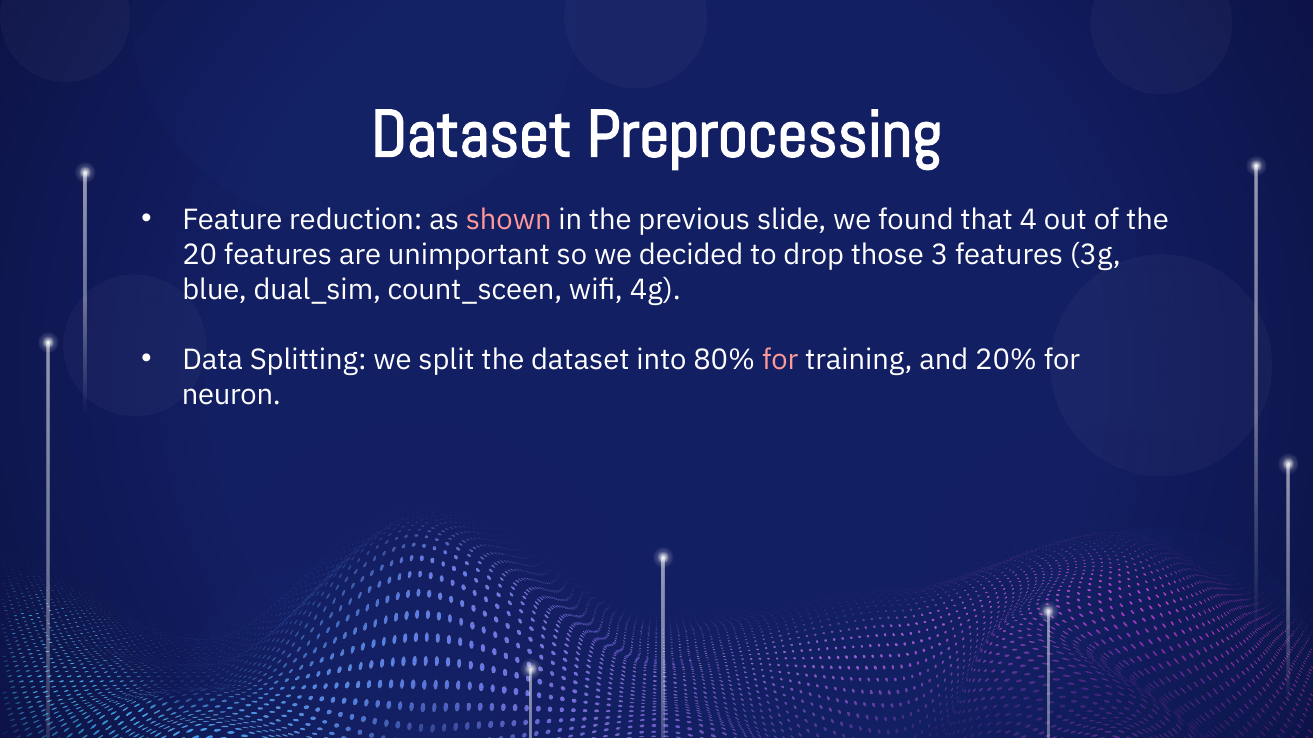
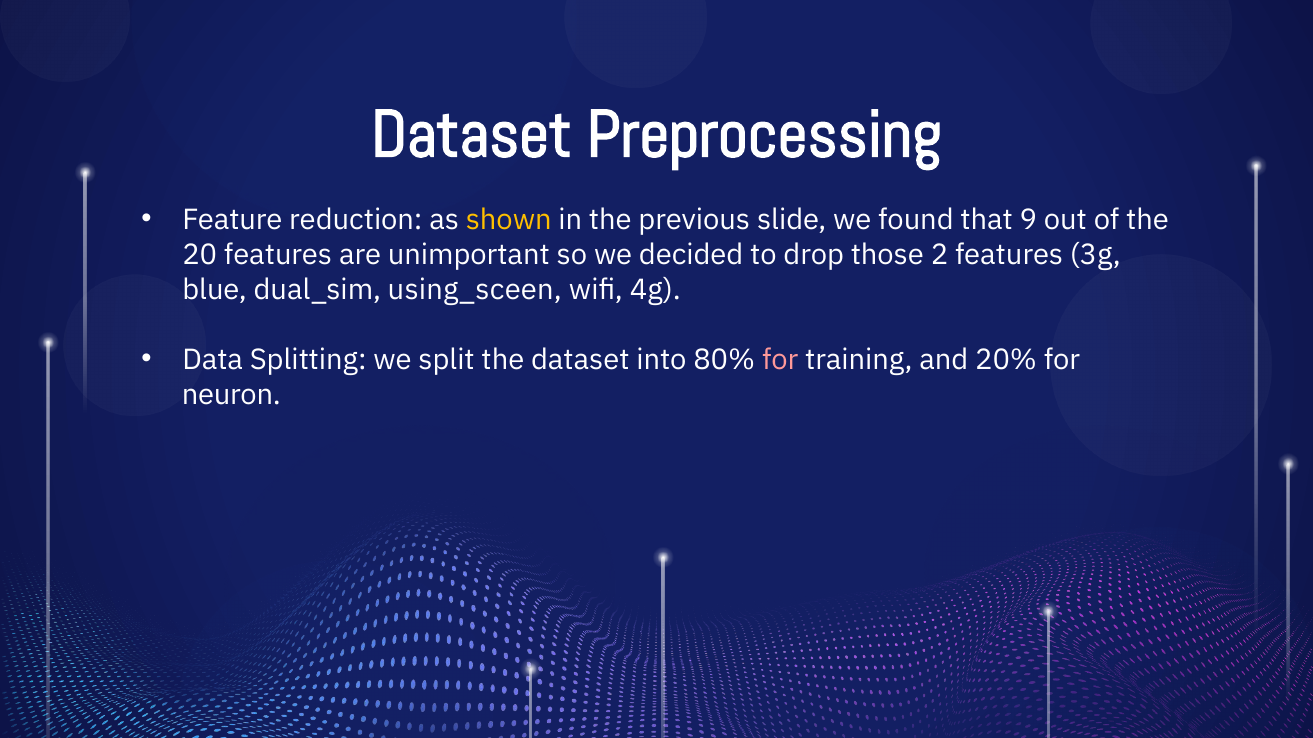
shown colour: pink -> yellow (509, 220)
4: 4 -> 9 (1028, 220)
3: 3 -> 2 (940, 255)
count_sceen: count_sceen -> using_sceen (475, 290)
